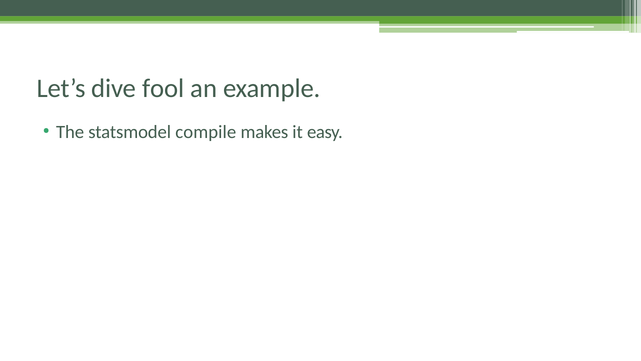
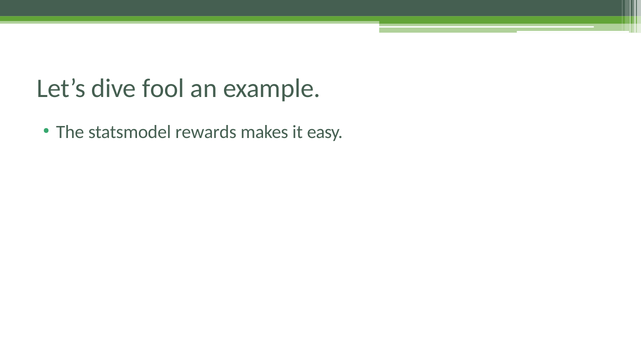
compile: compile -> rewards (206, 132)
